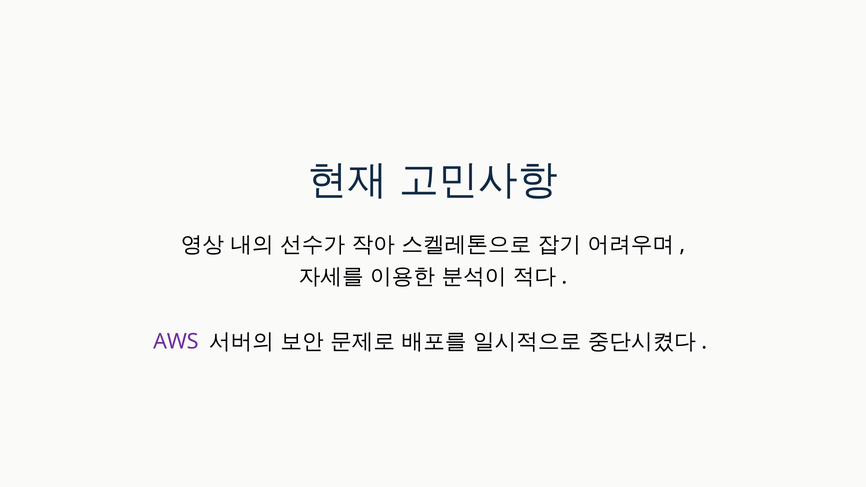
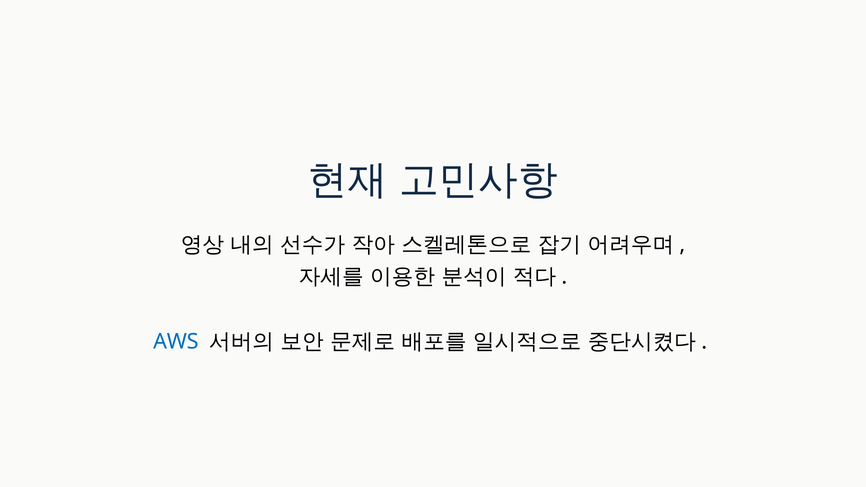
AWS colour: purple -> blue (176, 342)
